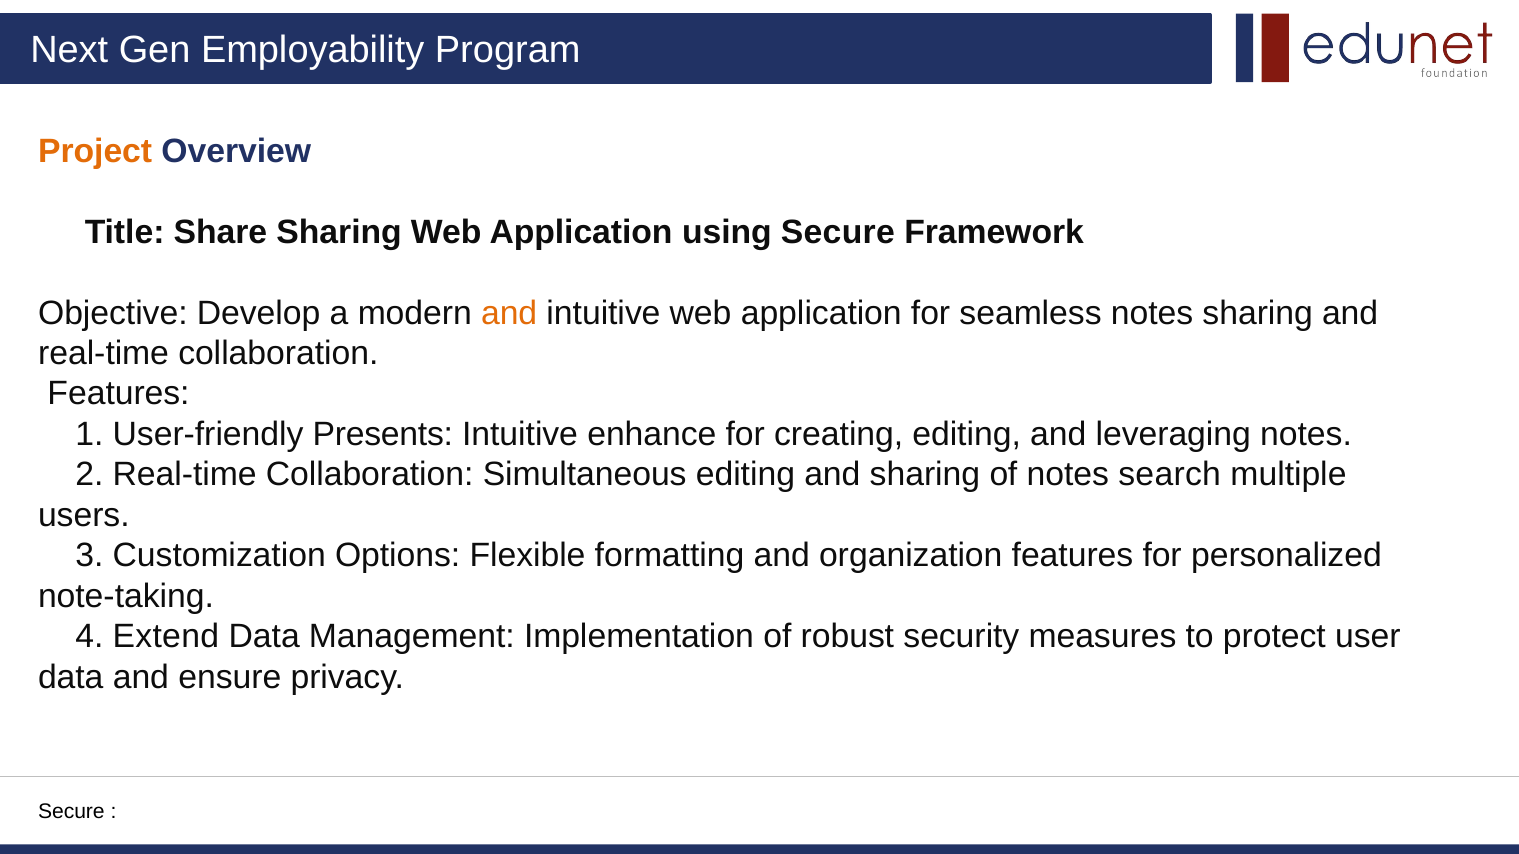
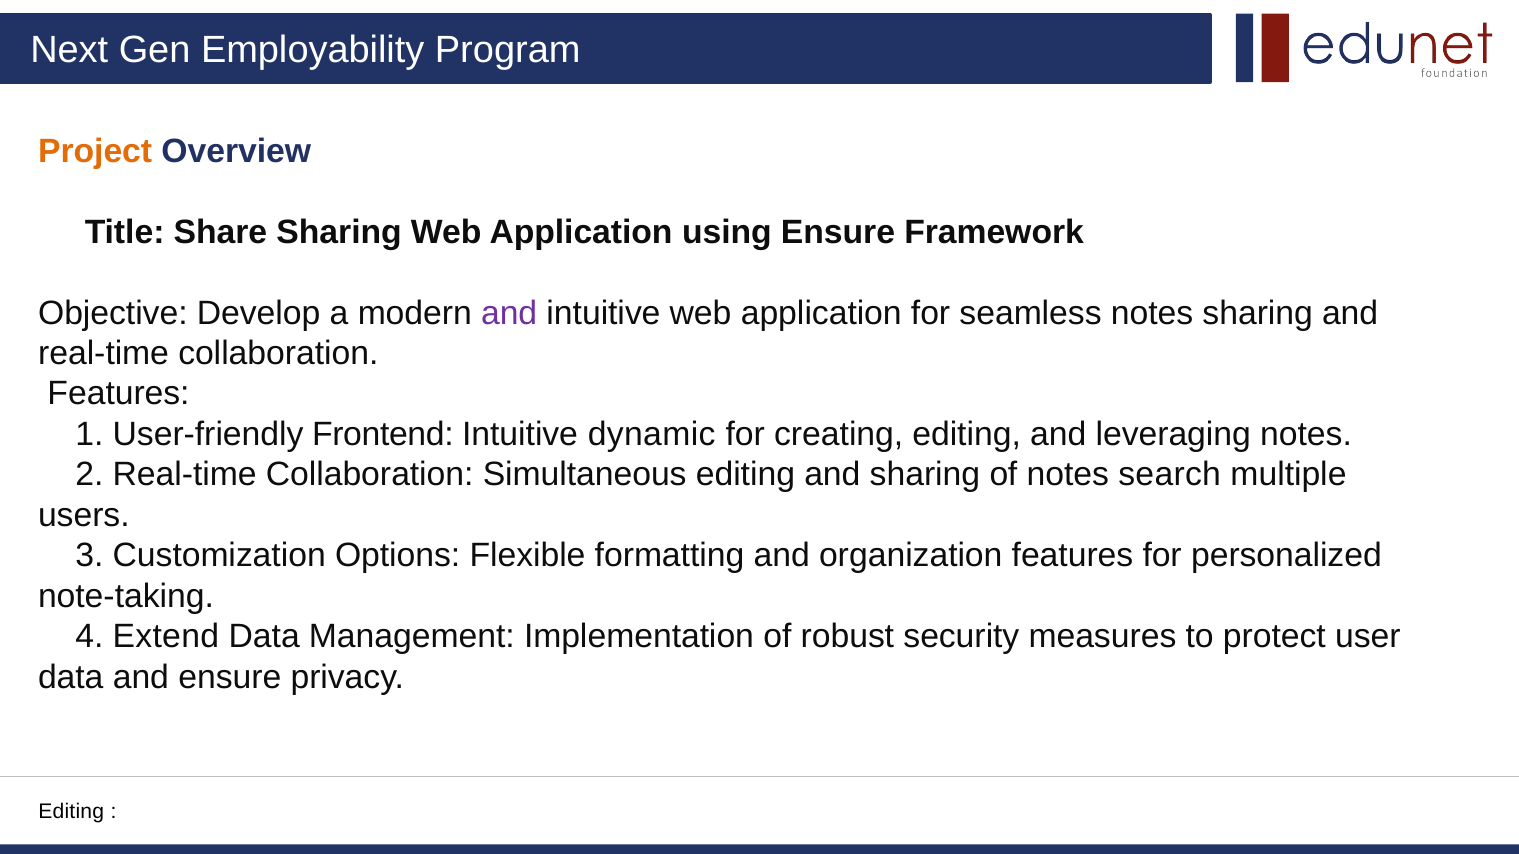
using Secure: Secure -> Ensure (838, 232)
and colour: orange -> purple (509, 313)
Presents: Presents -> Frontend (383, 435)
enhance: enhance -> dynamic (652, 435)
Secure: Secure -> Editing (71, 812)
